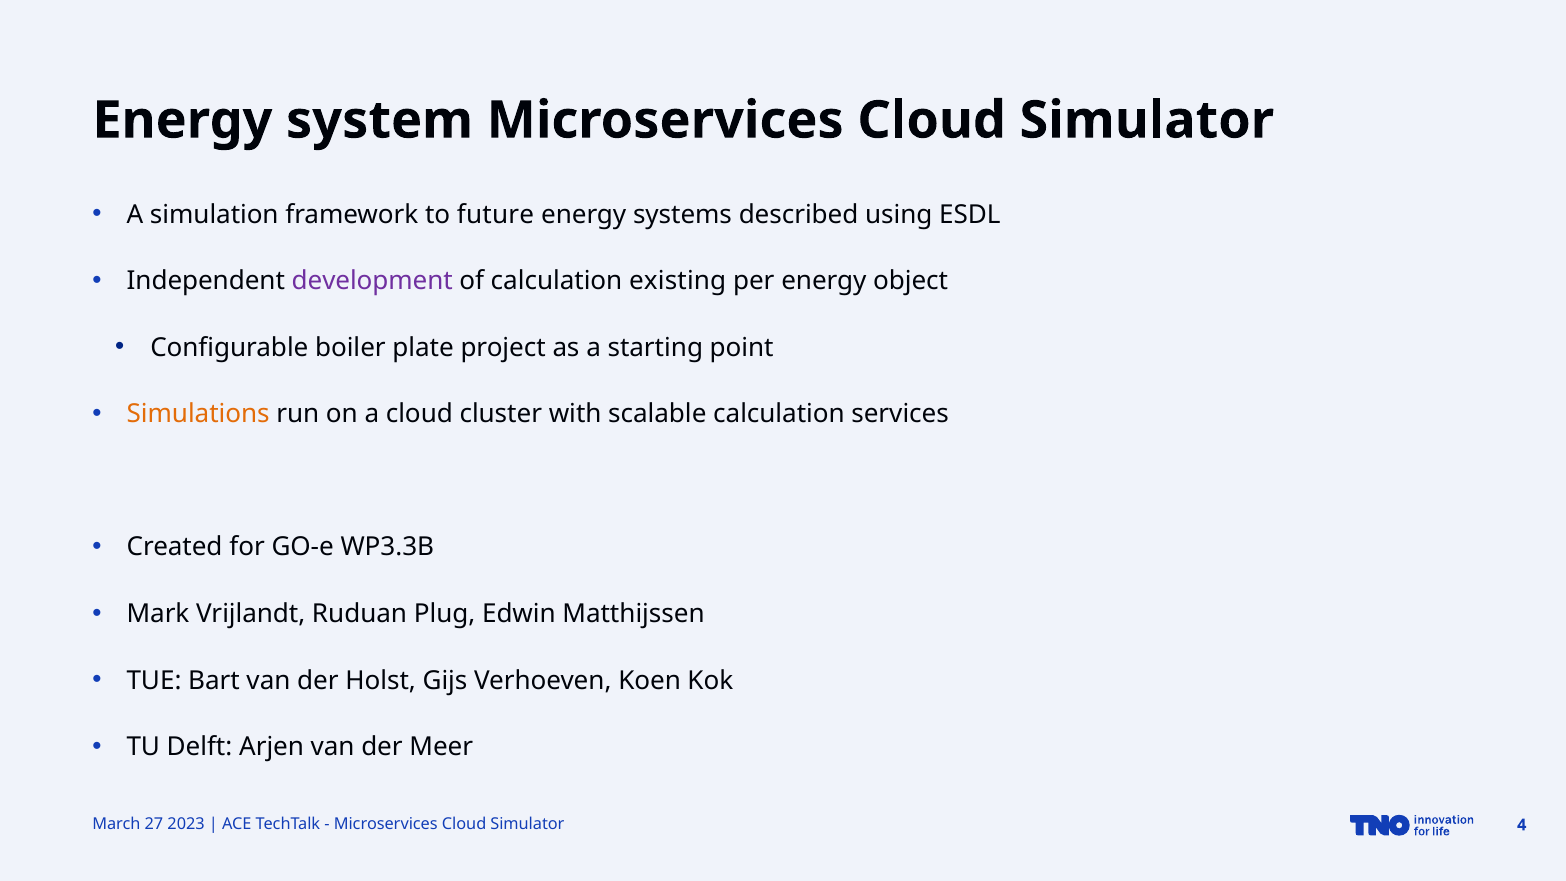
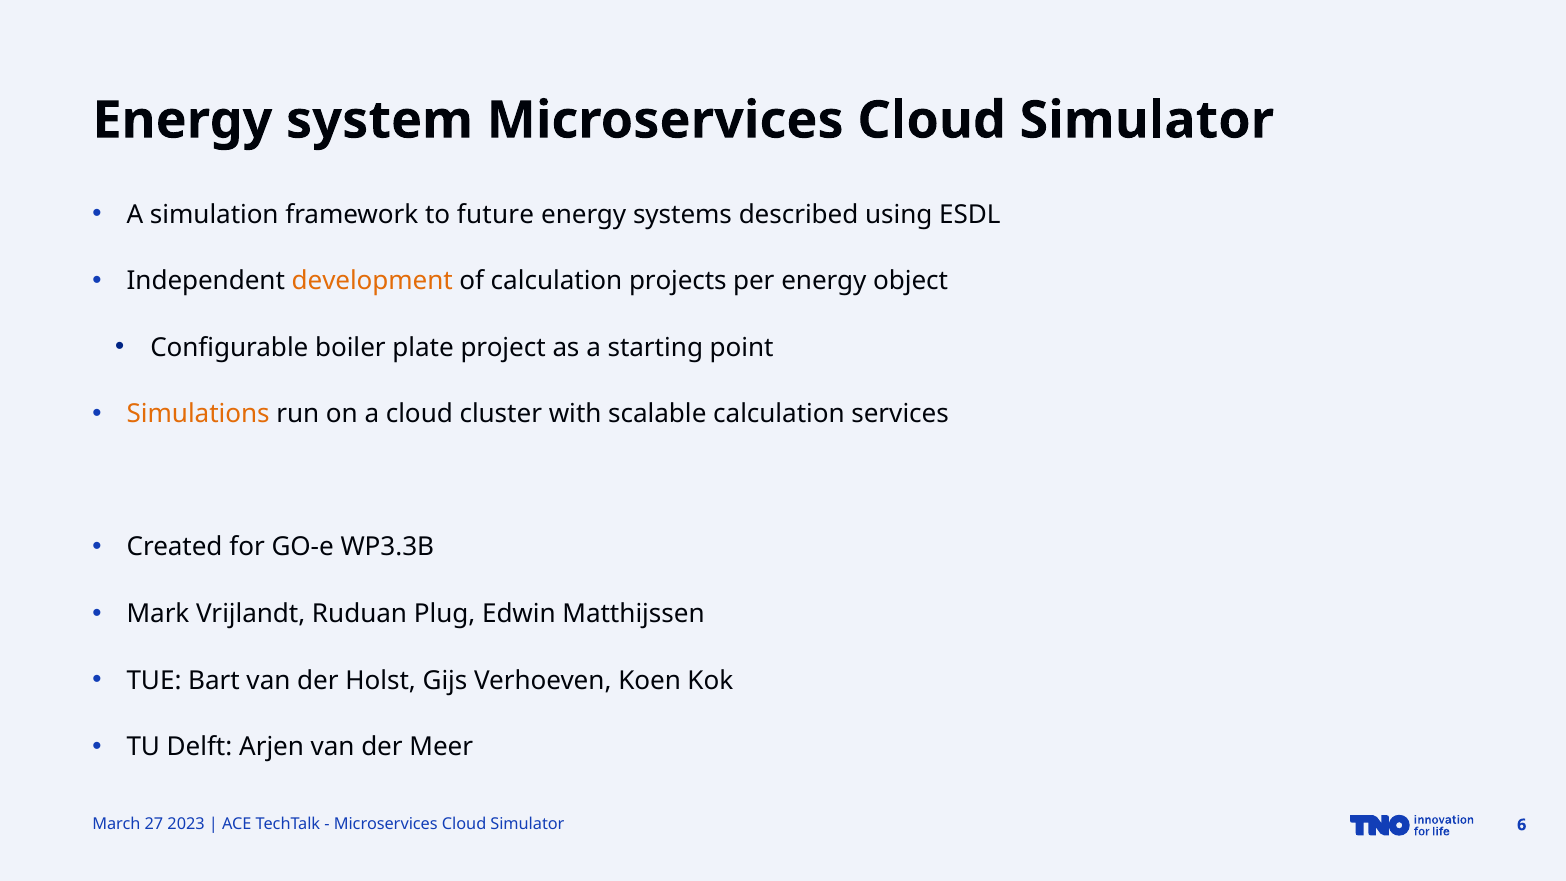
development colour: purple -> orange (372, 281)
existing: existing -> projects (678, 281)
4: 4 -> 6 (1522, 825)
